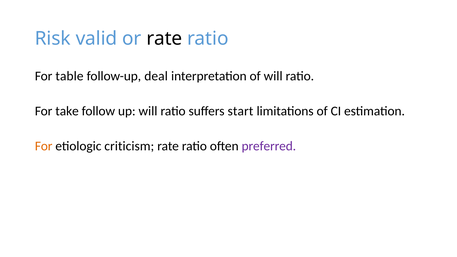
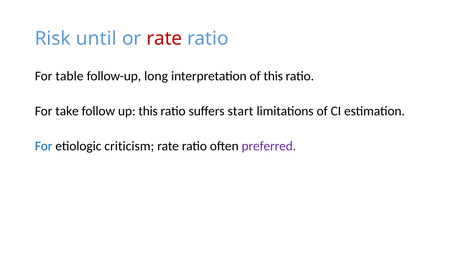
valid: valid -> until (96, 38)
rate colour: black -> red (164, 38)
deal: deal -> long (156, 76)
of will: will -> this (273, 76)
up will: will -> this (148, 111)
For colour: orange -> blue (44, 146)
